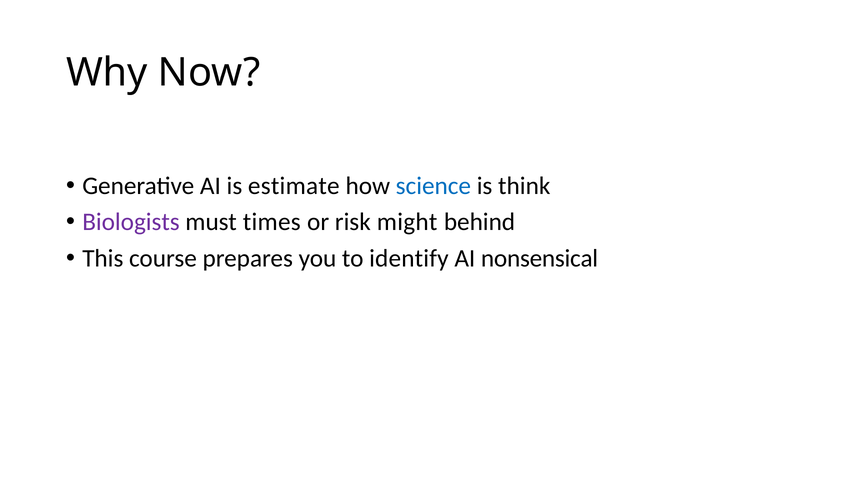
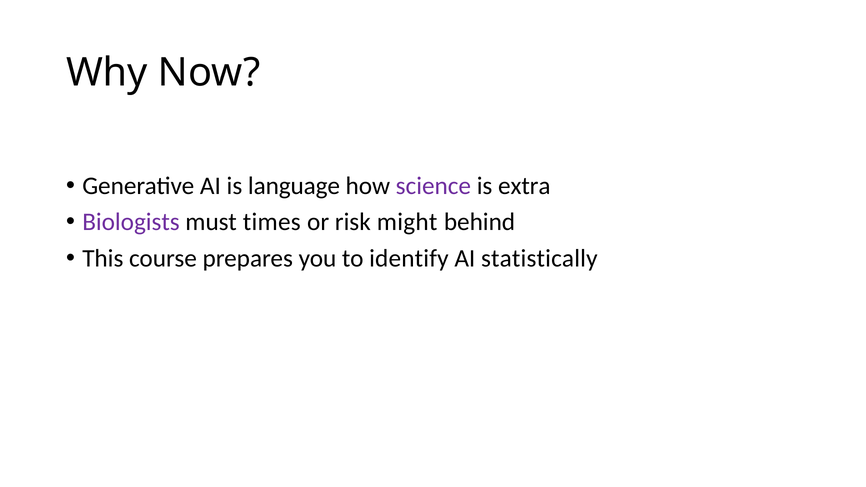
estimate: estimate -> language (294, 186)
science colour: blue -> purple (433, 186)
think: think -> extra (524, 186)
nonsensical: nonsensical -> statistically (539, 258)
